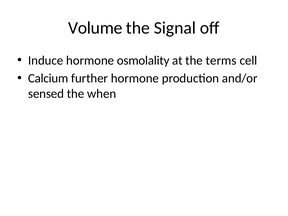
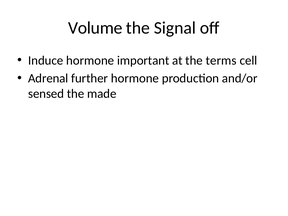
osmolality: osmolality -> important (143, 60)
Calcium: Calcium -> Adrenal (48, 78)
when: when -> made (102, 94)
